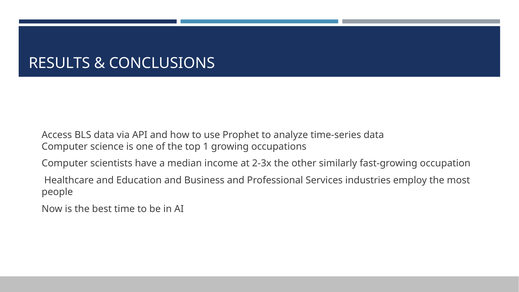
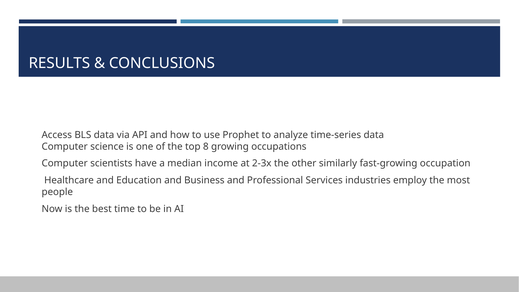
1: 1 -> 8 (206, 146)
